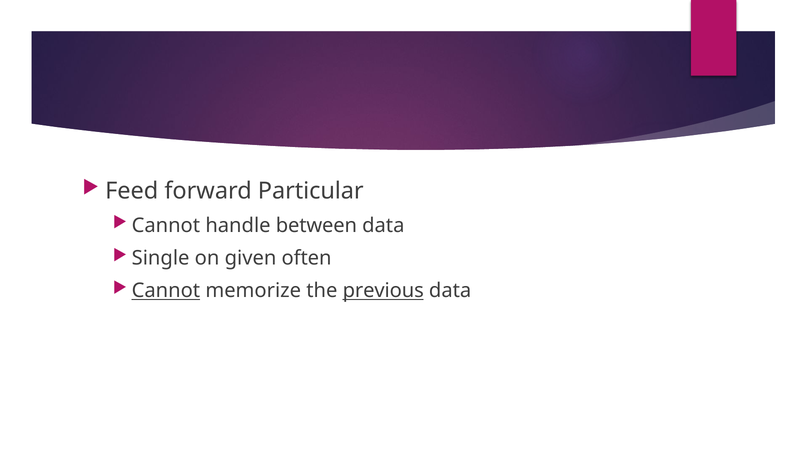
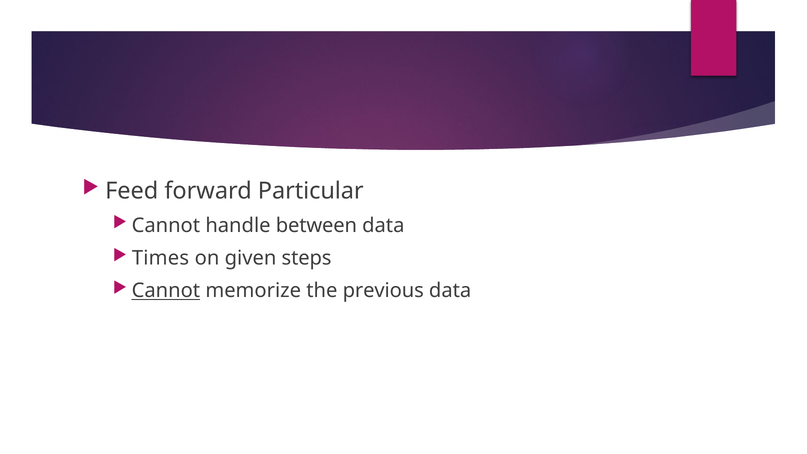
Single: Single -> Times (160, 258)
often: often -> steps (307, 258)
previous underline: present -> none (383, 291)
